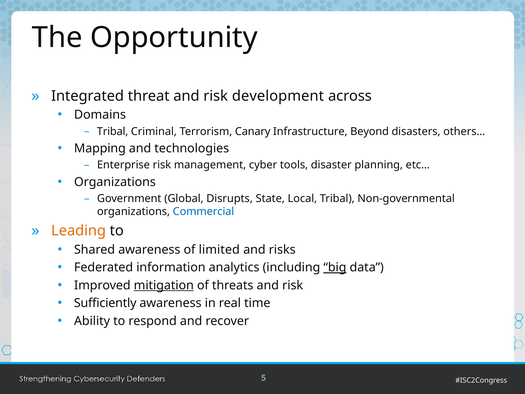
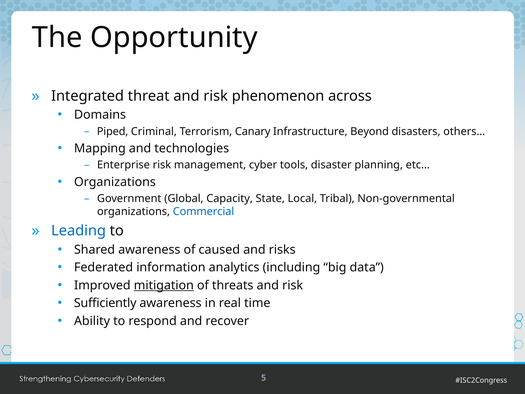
development: development -> phenomenon (278, 96)
Tribal: Tribal -> Piped (113, 131)
Disrupts: Disrupts -> Capacity (230, 198)
Leading colour: orange -> blue (79, 231)
limited: limited -> caused (219, 250)
big underline: present -> none (335, 267)
